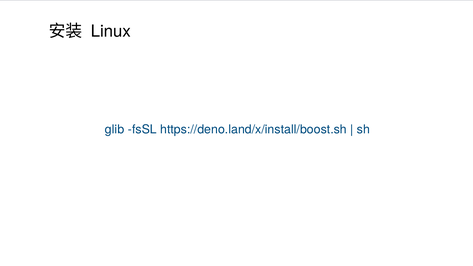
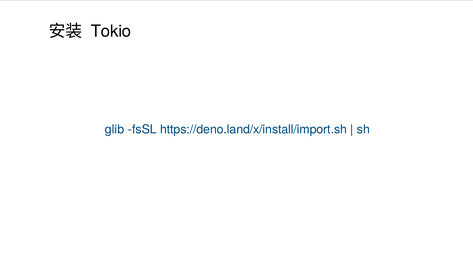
Linux: Linux -> Tokio (111, 31)
https://deno.land/x/install/boost.sh: https://deno.land/x/install/boost.sh -> https://deno.land/x/install/import.sh (254, 129)
